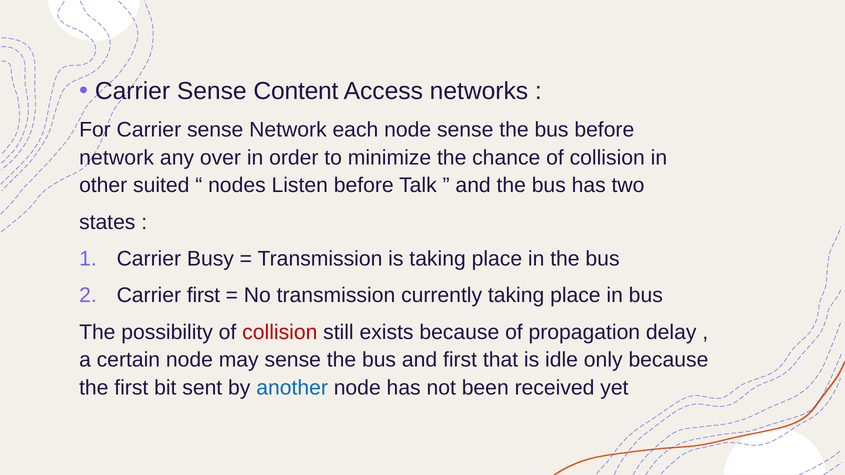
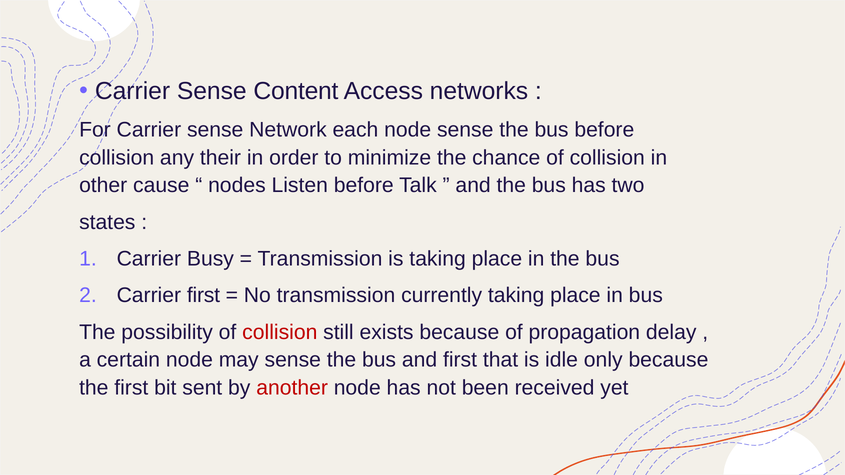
network: network -> collision (117, 158)
over: over -> their (220, 158)
suited: suited -> cause (161, 186)
another colour: blue -> red (292, 388)
